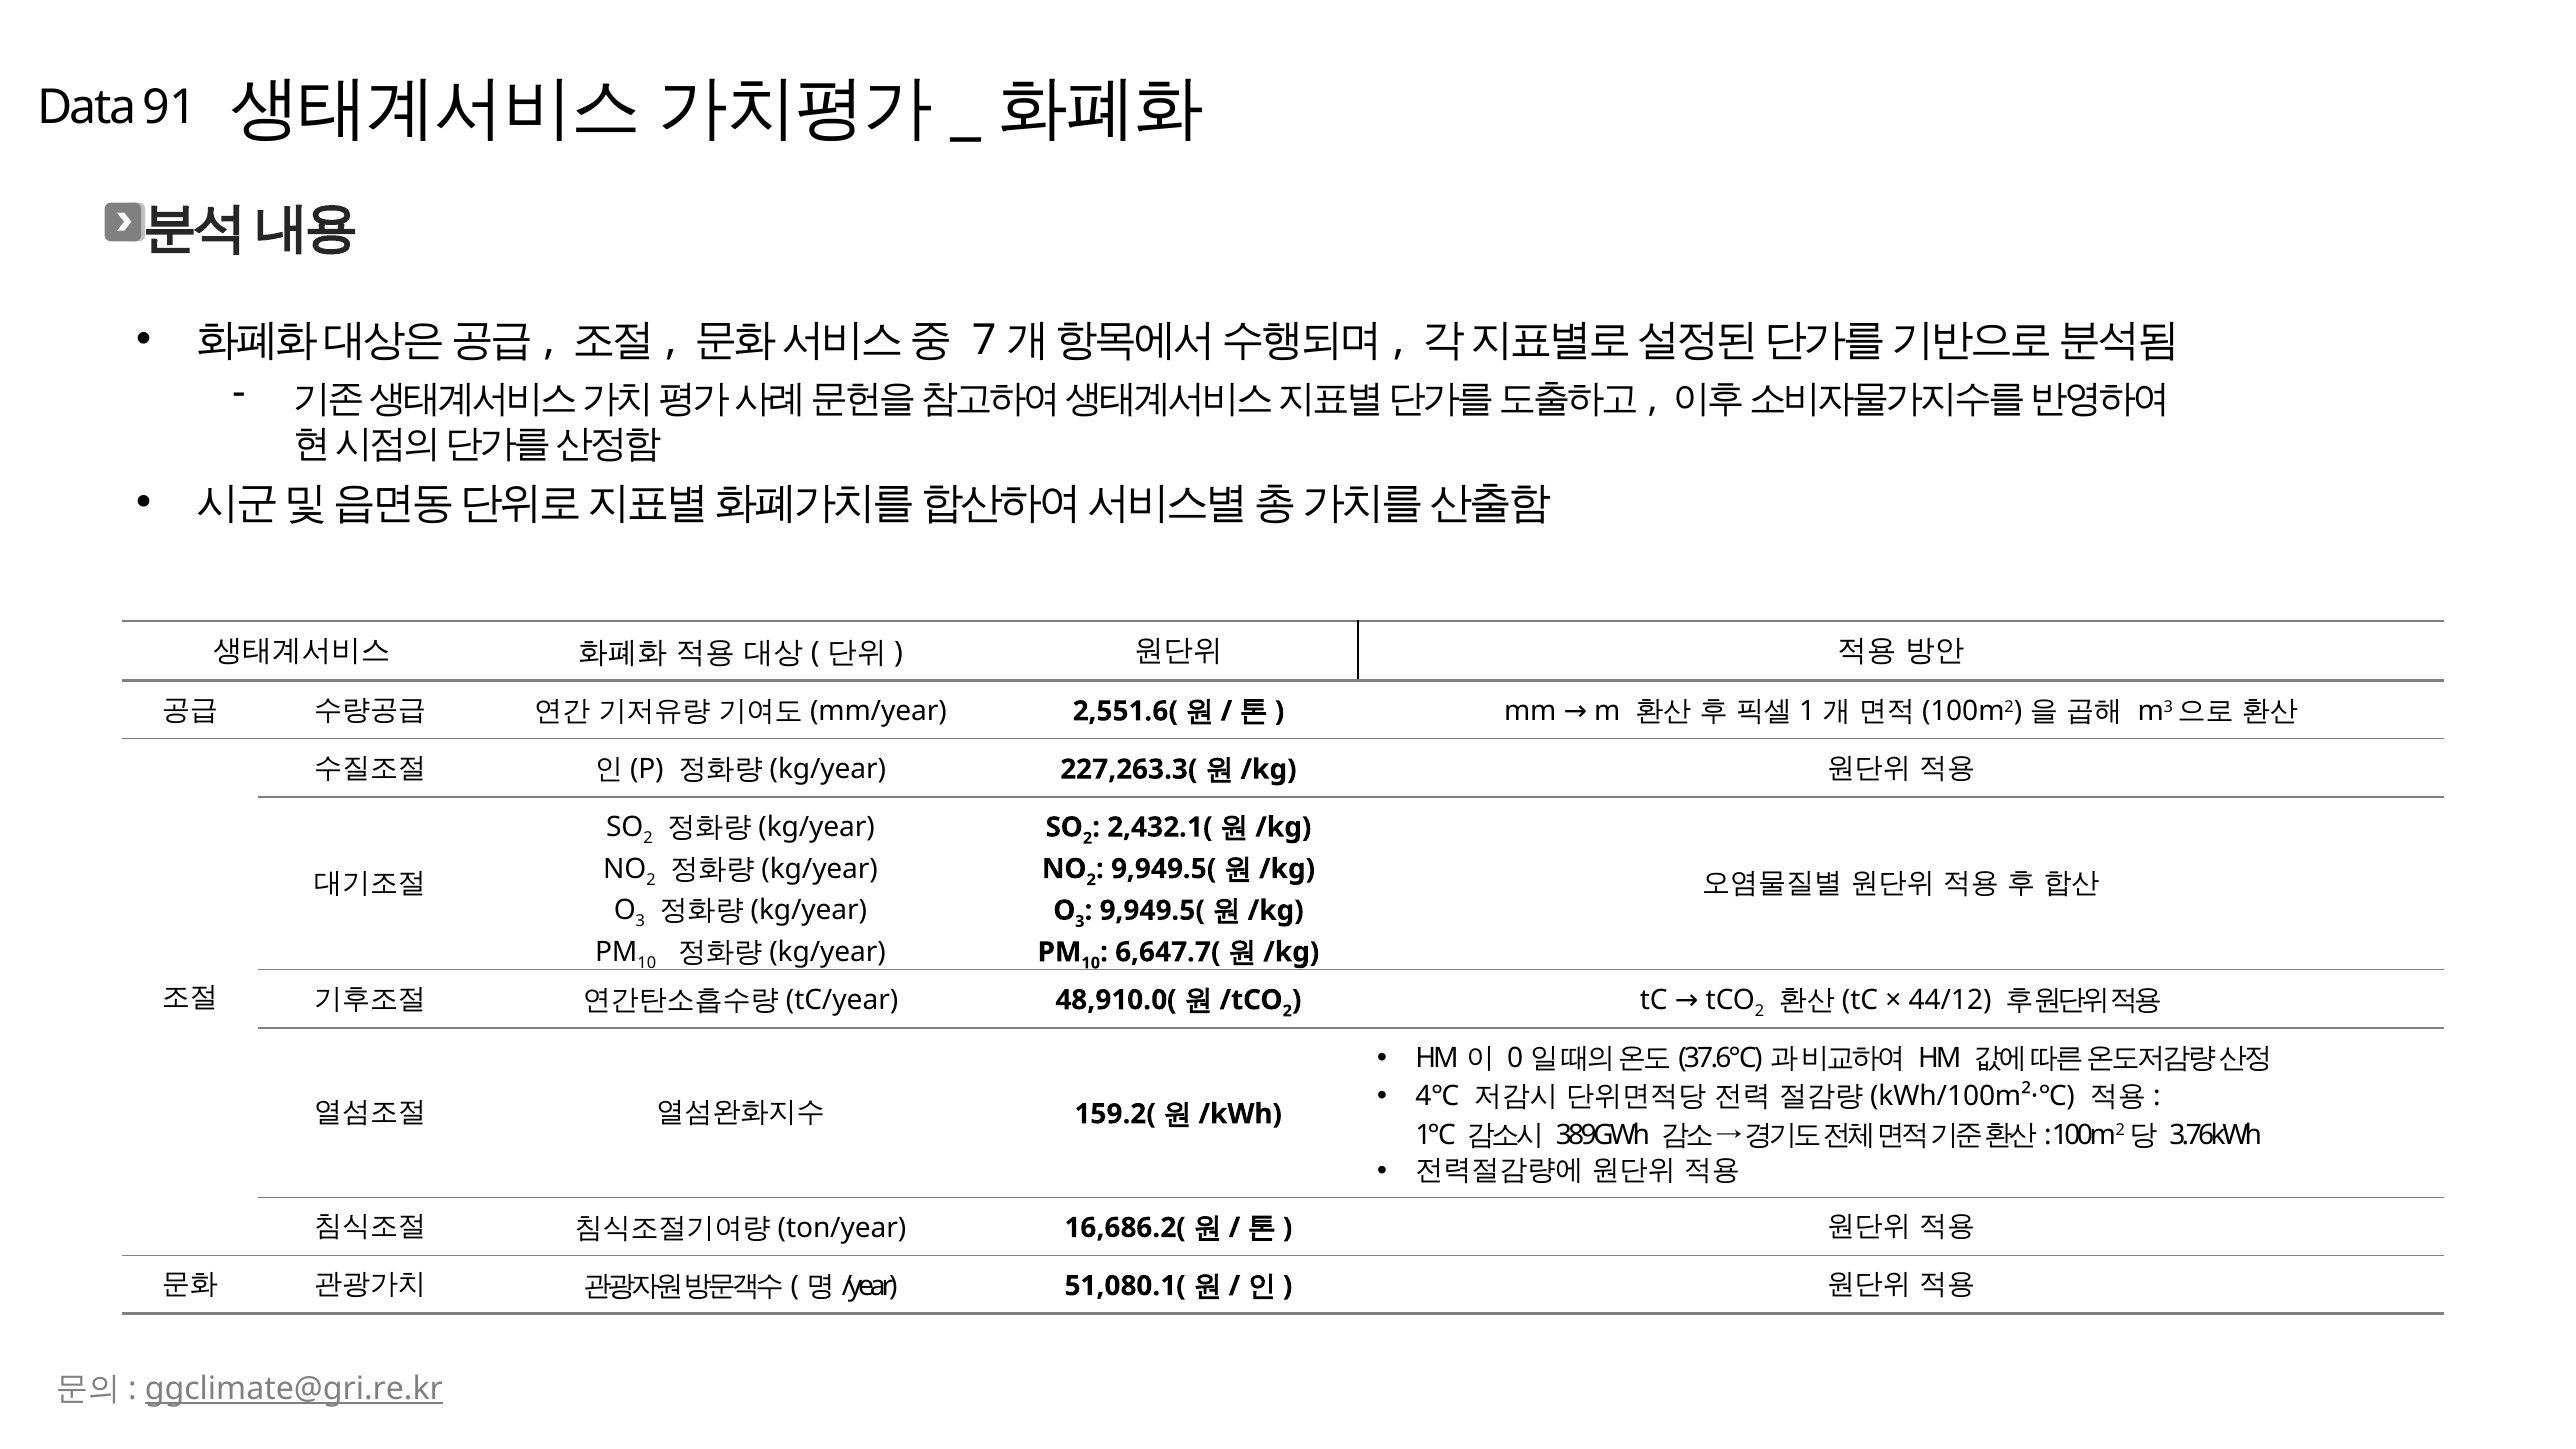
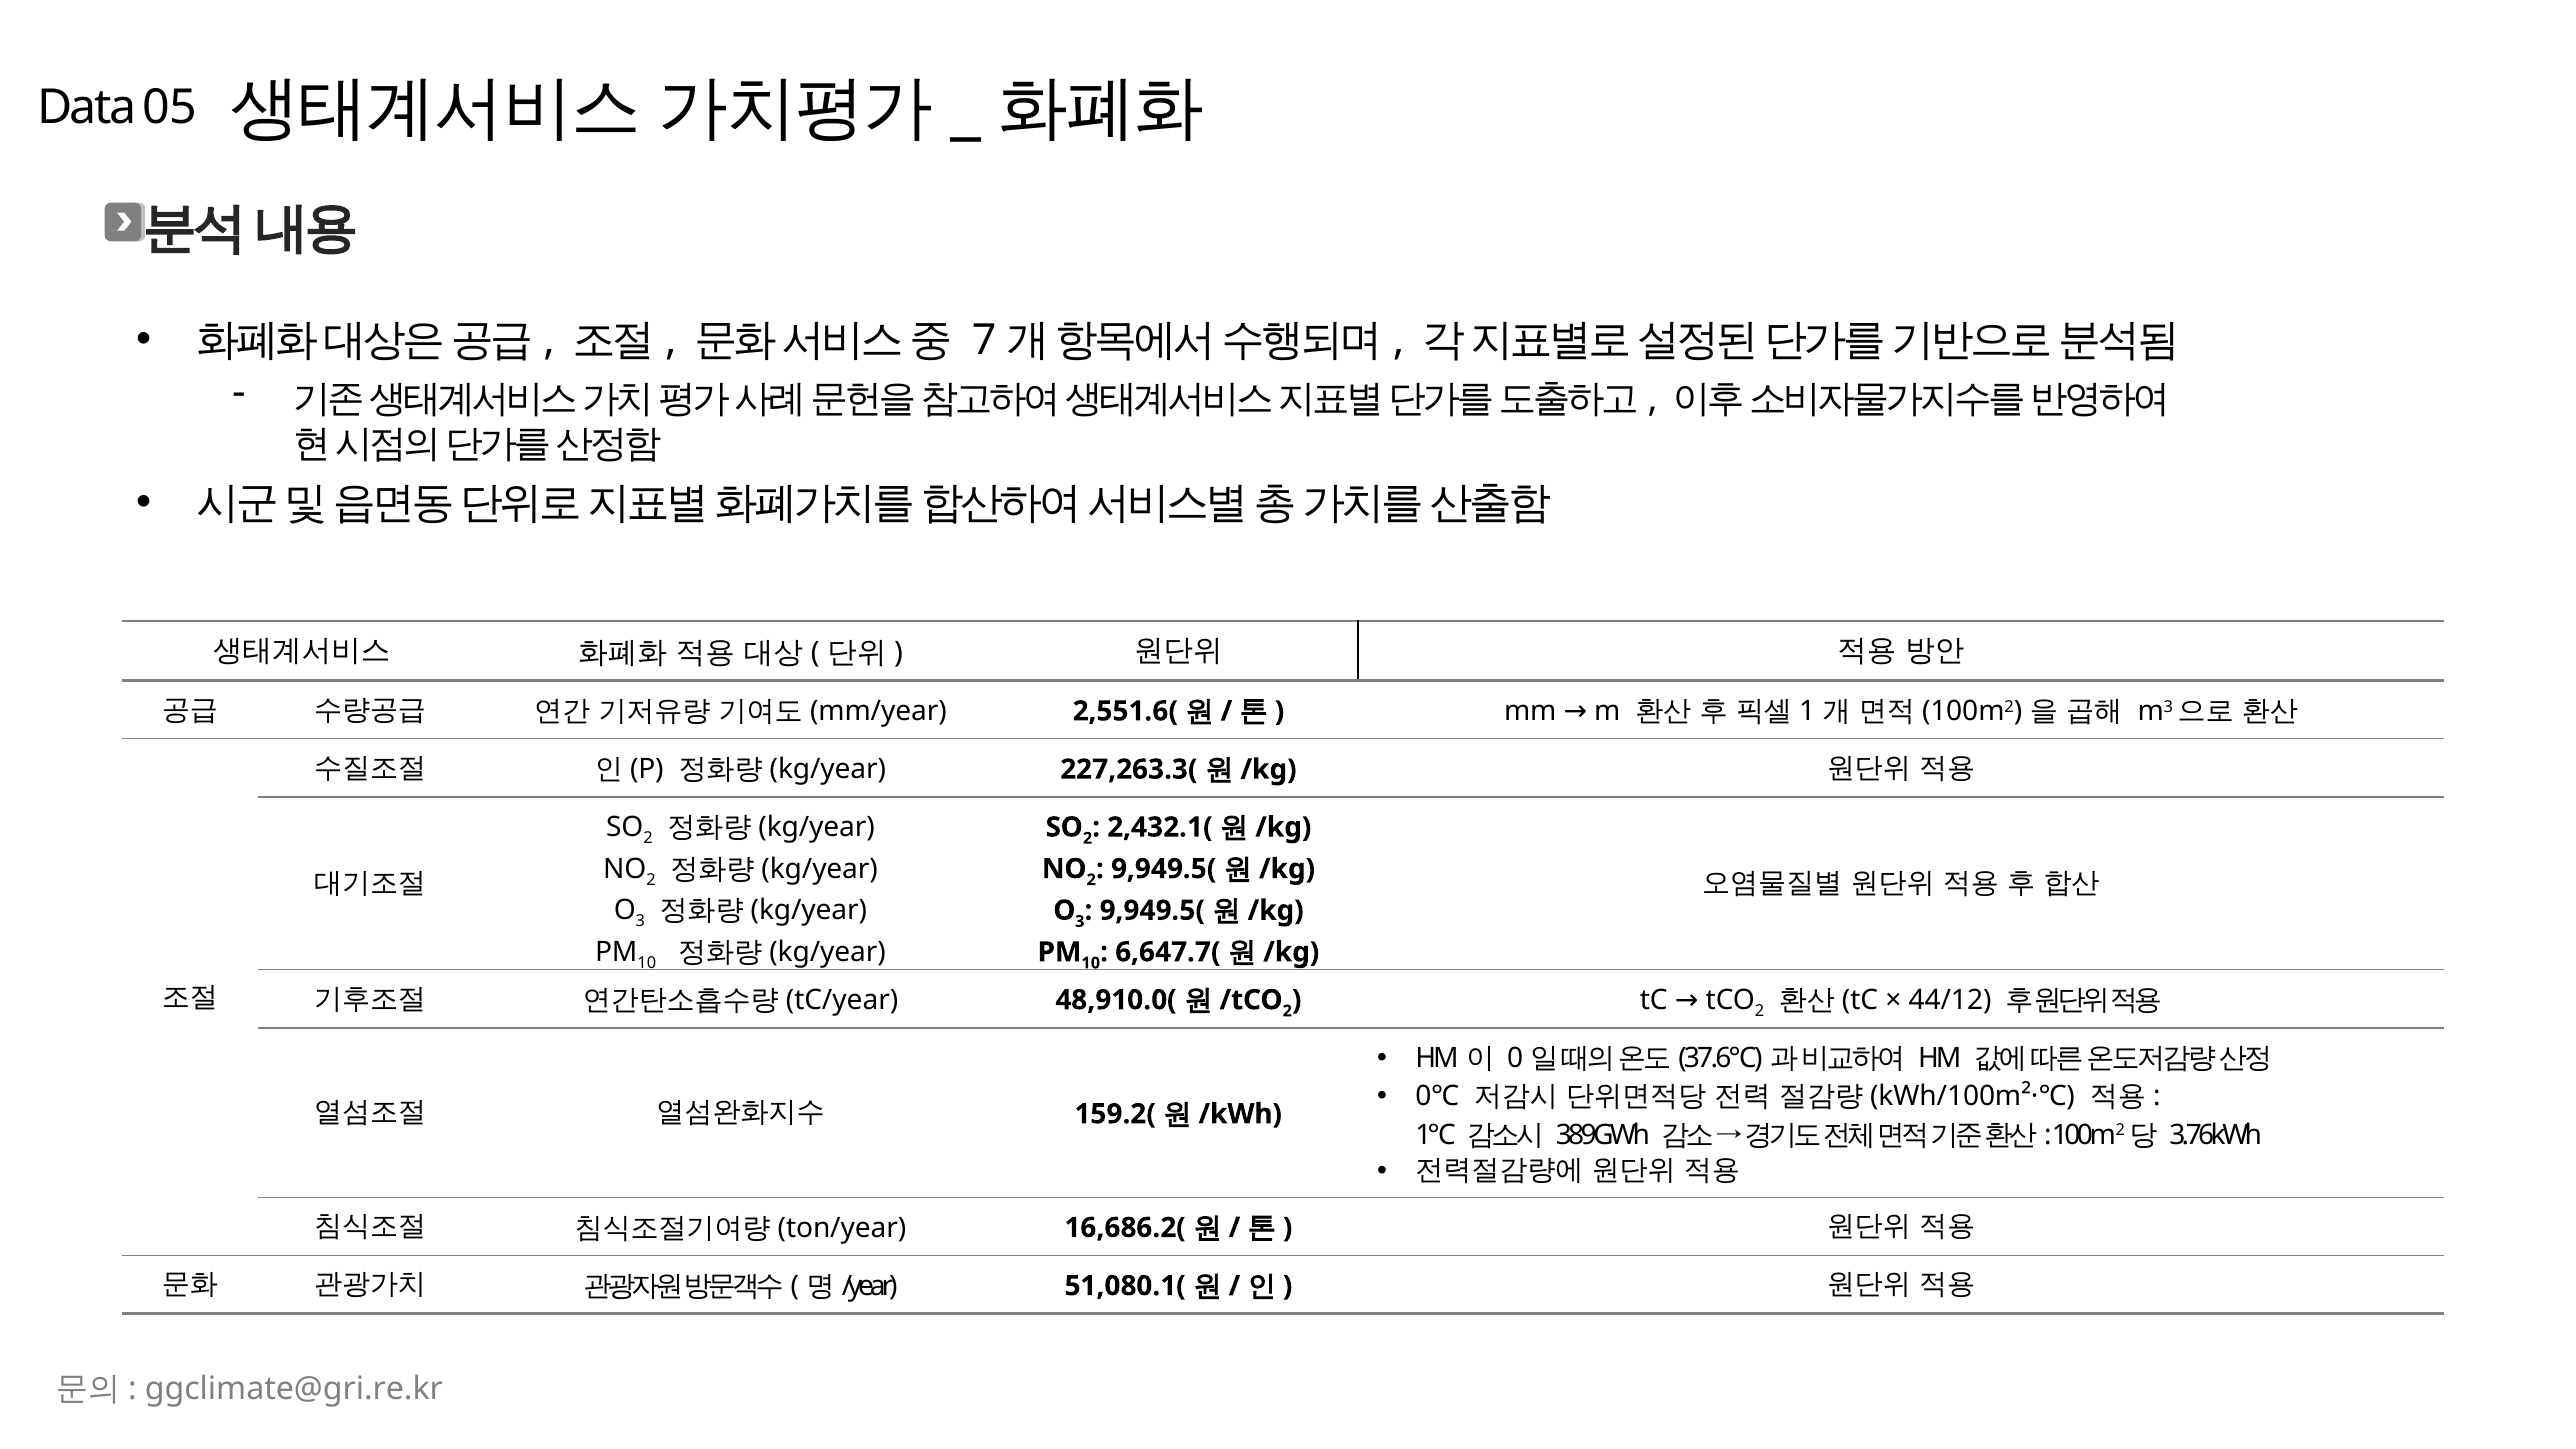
91: 91 -> 05 (170, 107)
4℃: 4℃ -> 0℃ (1437, 1097)
ggclimate@gri.re.kr underline: present -> none (294, 1389)
